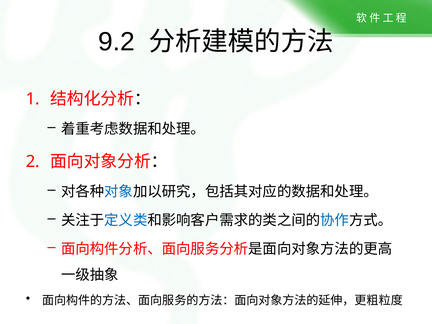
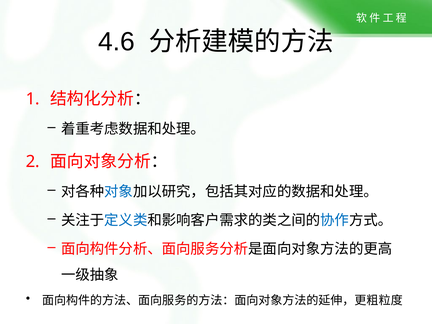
9.2: 9.2 -> 4.6 (117, 42)
